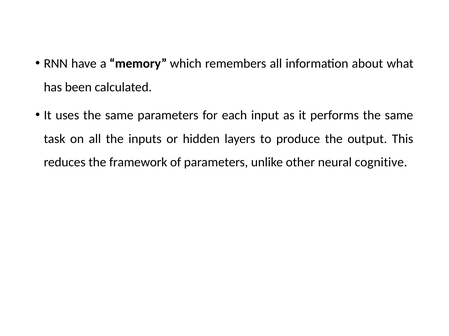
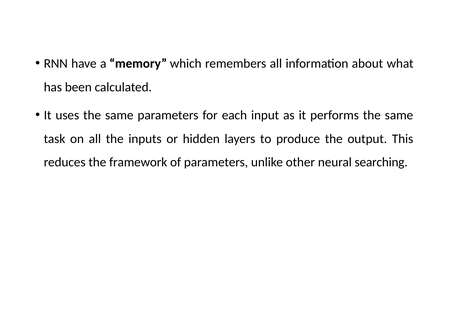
cognitive: cognitive -> searching (381, 163)
